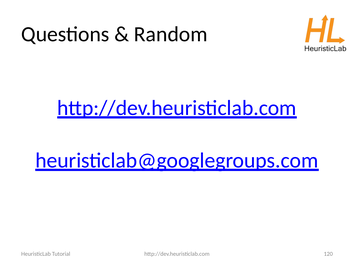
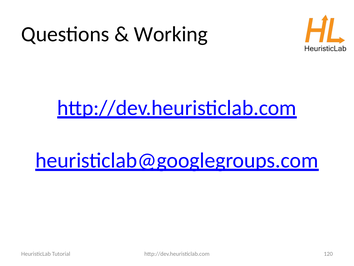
Random: Random -> Working (171, 34)
